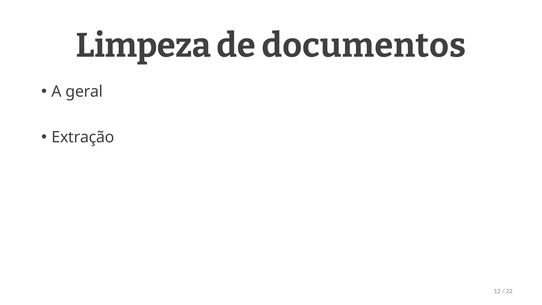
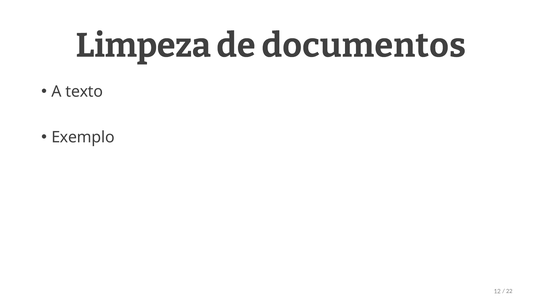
geral: geral -> texto (84, 92)
Extração: Extração -> Exemplo (83, 137)
